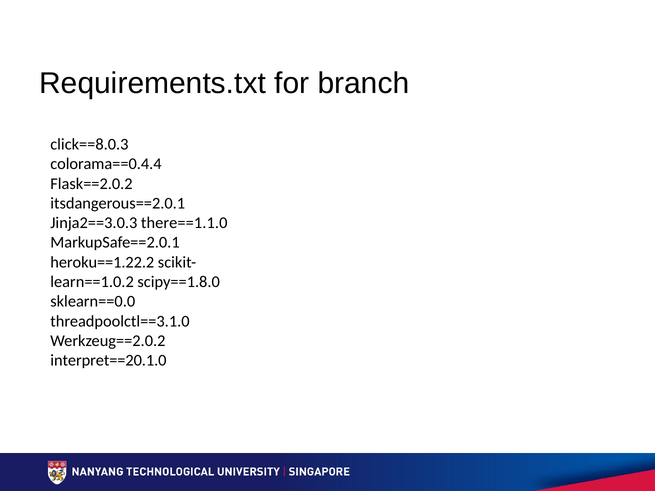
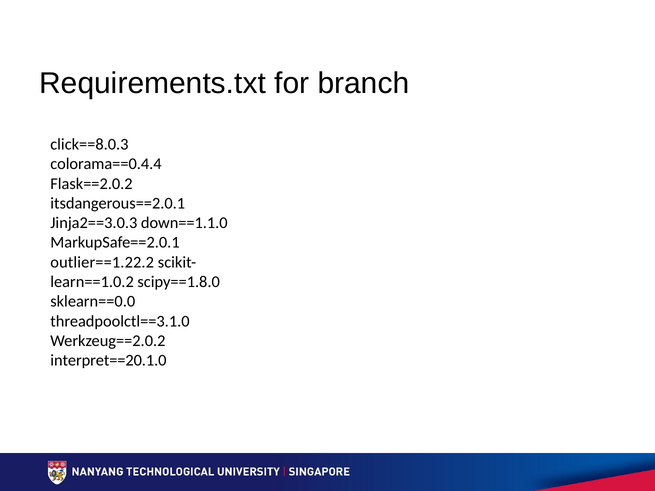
there==1.1.0: there==1.1.0 -> down==1.1.0 (184, 223)
heroku==1.22.2: heroku==1.22.2 -> outlier==1.22.2 (102, 262)
